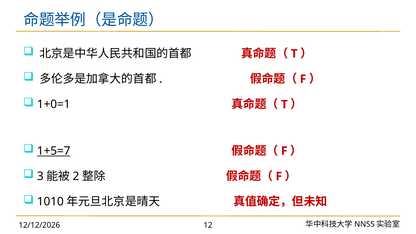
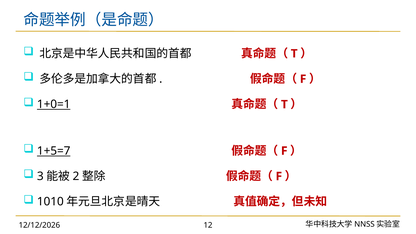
1+0=1 underline: none -> present (54, 104)
